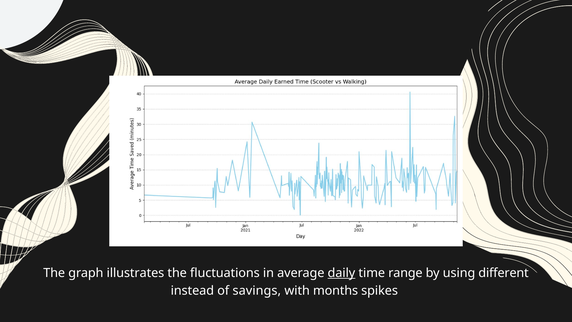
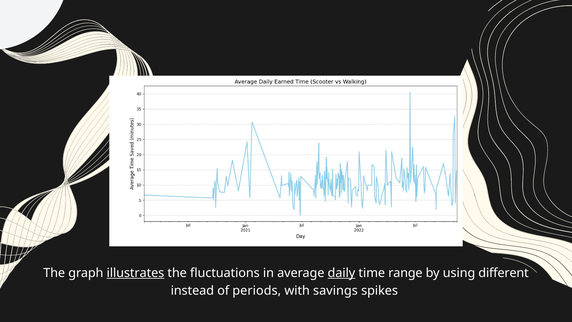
illustrates underline: none -> present (135, 273)
savings: savings -> periods (257, 290)
months: months -> savings (335, 290)
